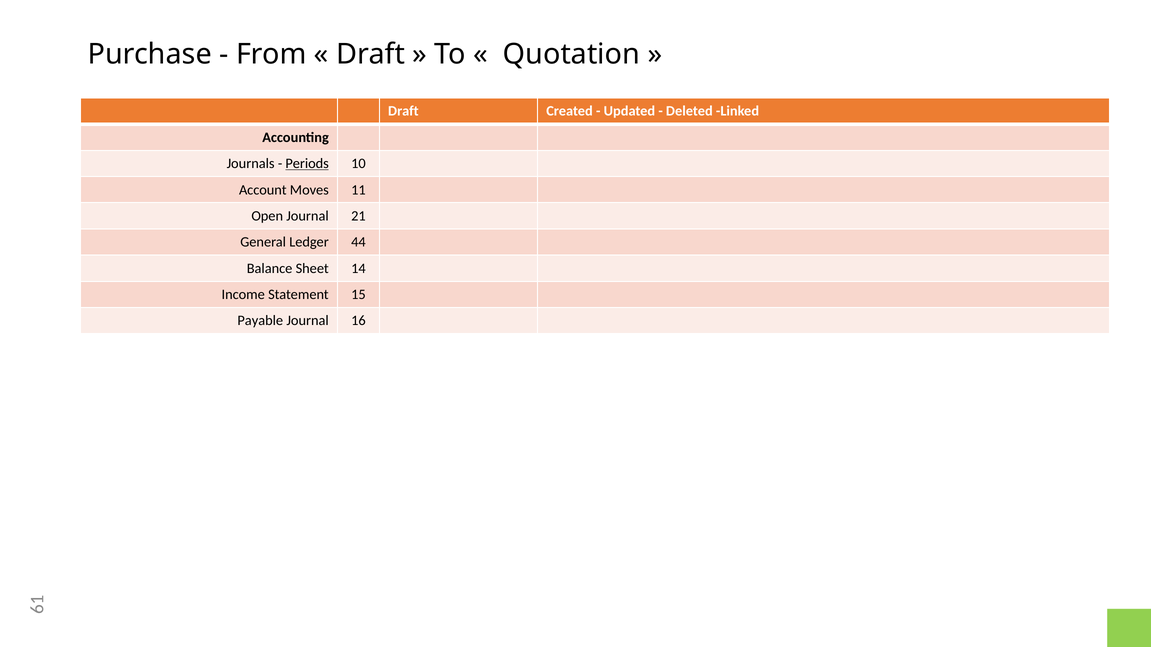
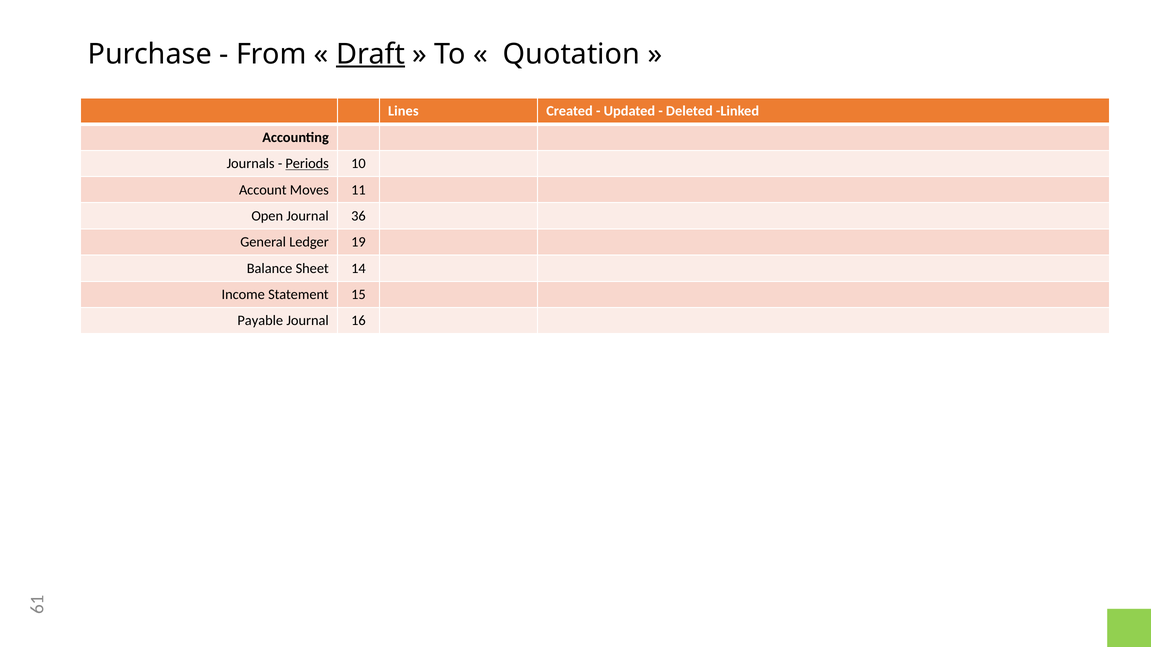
Draft underline: none -> present (371, 54)
Draft: Draft -> Lines (403, 111)
21: 21 -> 36 (359, 216)
44: 44 -> 19 (359, 242)
